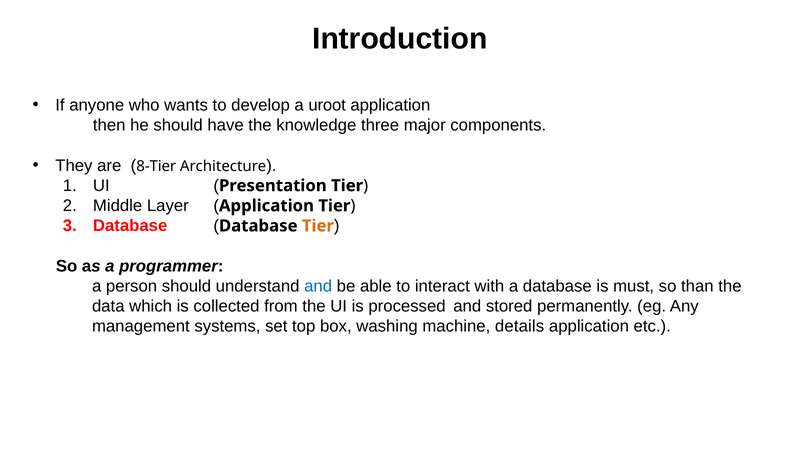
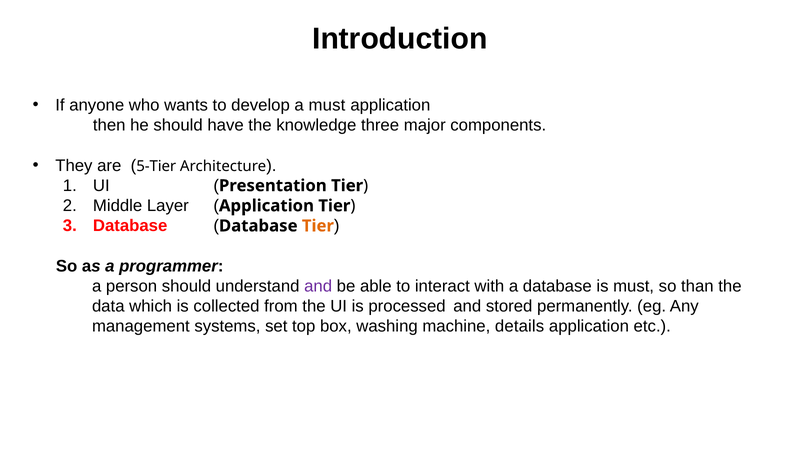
a uroot: uroot -> must (327, 105)
8-Tier: 8-Tier -> 5-Tier (156, 166)
and colour: blue -> purple (318, 286)
